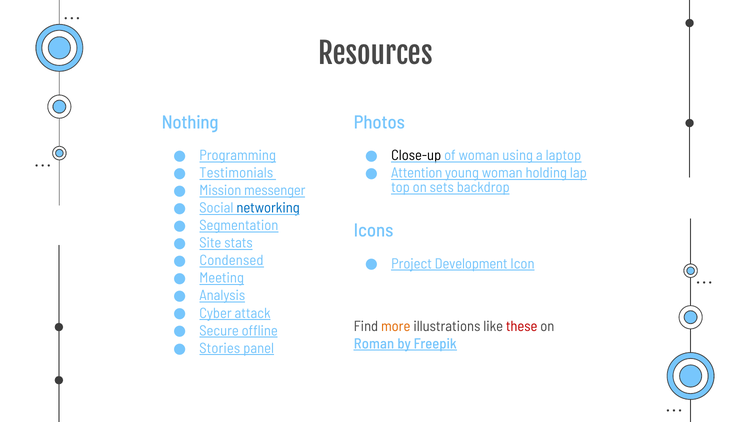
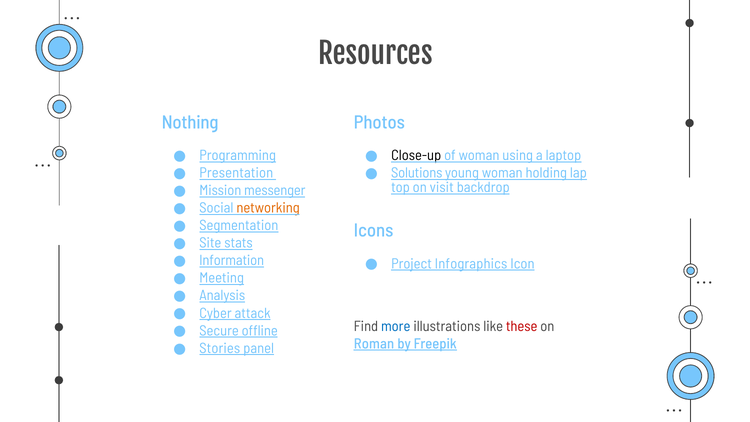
Testimonials: Testimonials -> Presentation (236, 173)
Attention: Attention -> Solutions (417, 173)
sets: sets -> visit (442, 188)
networking colour: blue -> orange (268, 208)
Condensed: Condensed -> Information (232, 261)
Development: Development -> Infographics (471, 264)
more colour: orange -> blue (396, 326)
